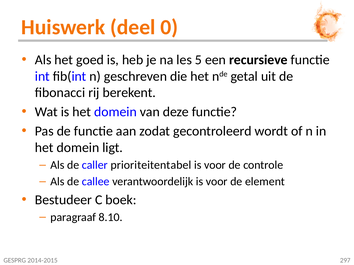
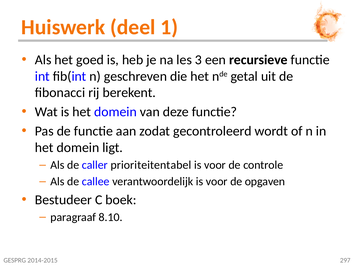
0: 0 -> 1 (169, 27)
5: 5 -> 3 (198, 60)
element: element -> opgaven (265, 182)
